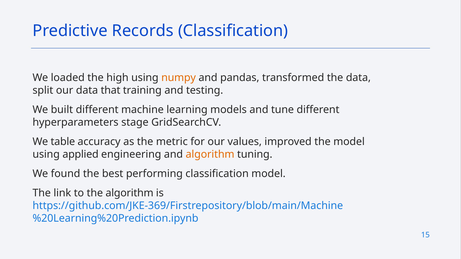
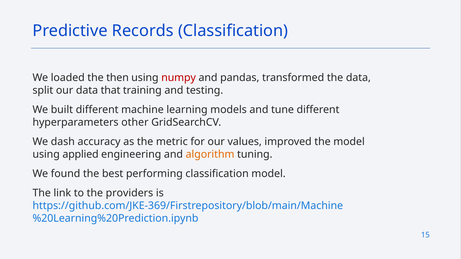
high: high -> then (118, 78)
numpy colour: orange -> red (179, 78)
stage: stage -> other (135, 122)
table: table -> dash (63, 142)
the algorithm: algorithm -> providers (129, 193)
